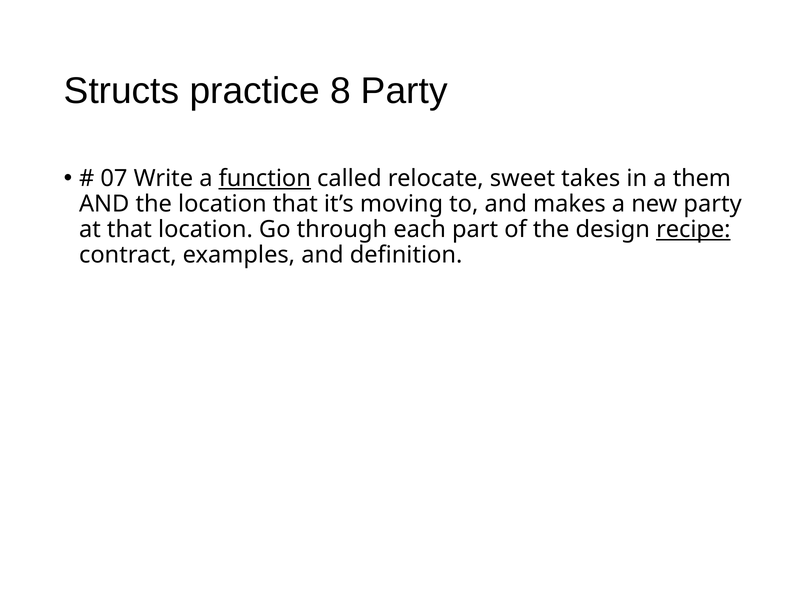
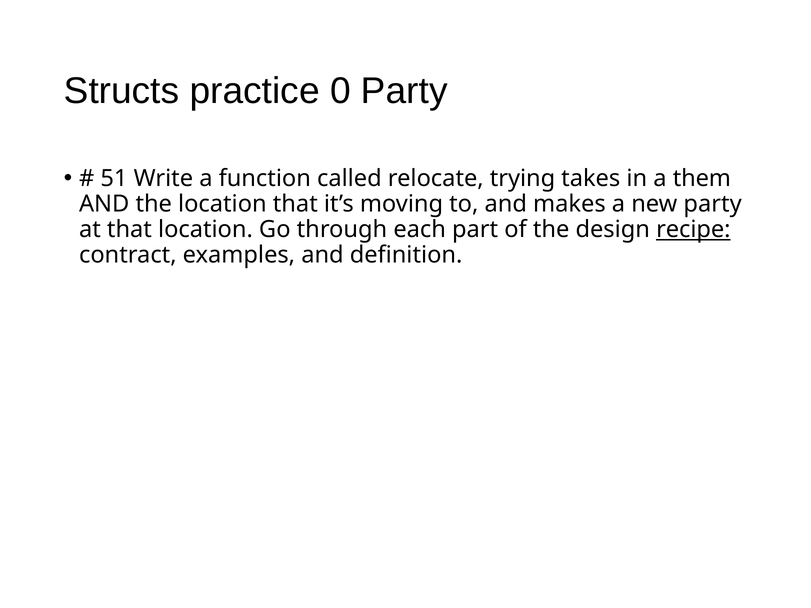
8: 8 -> 0 (340, 91)
07: 07 -> 51 (114, 179)
function underline: present -> none (265, 179)
sweet: sweet -> trying (523, 179)
